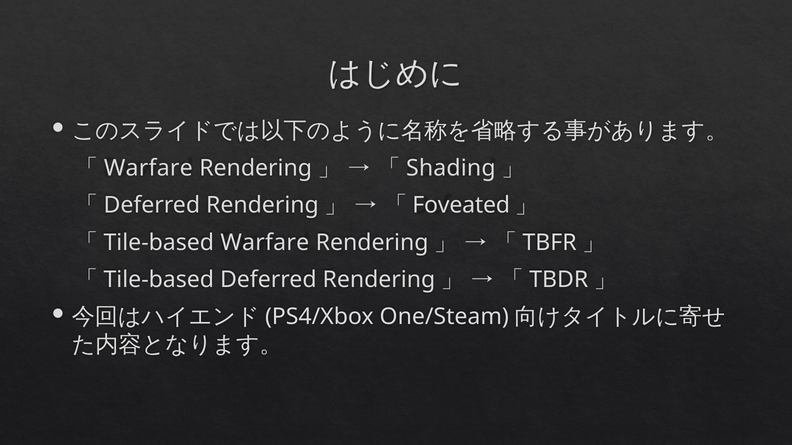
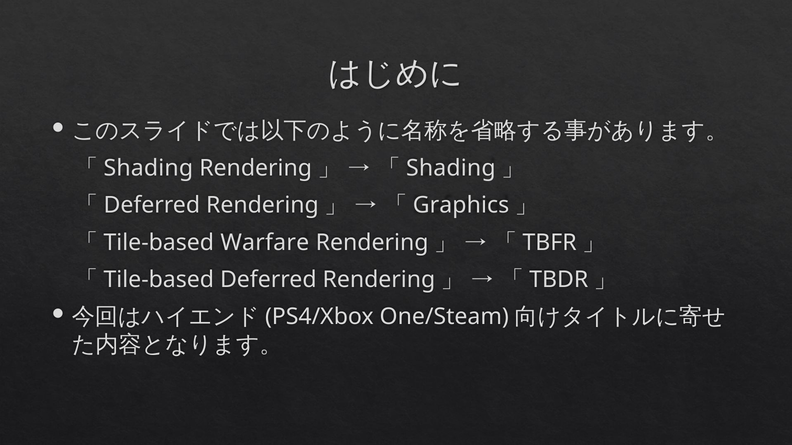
Warfare: Warfare -> Shading (148, 168)
Foveated: Foveated -> Graphics (461, 205)
